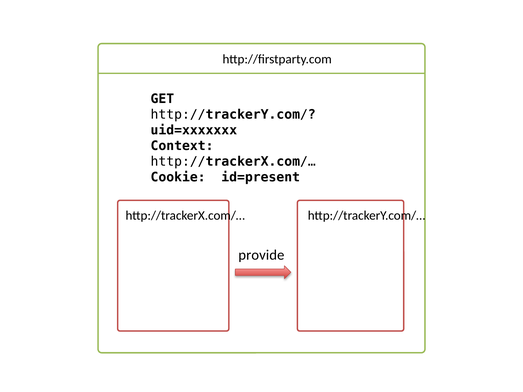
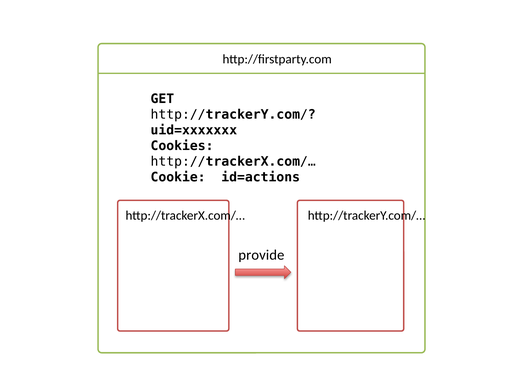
Context: Context -> Cookies (182, 146)
id=present: id=present -> id=actions (261, 177)
